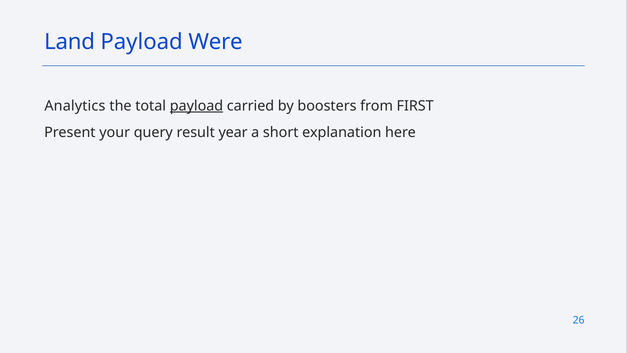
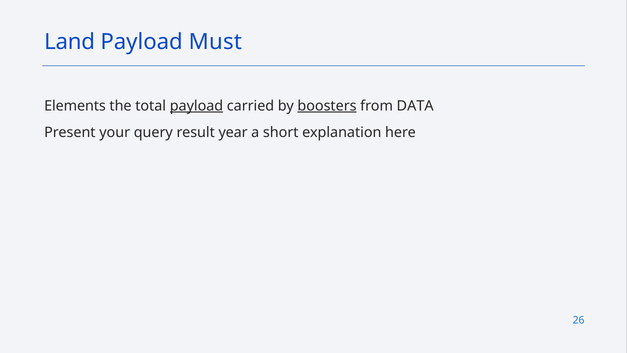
Were: Were -> Must (215, 42)
Analytics: Analytics -> Elements (75, 106)
boosters underline: none -> present (327, 106)
FIRST: FIRST -> DATA (415, 106)
